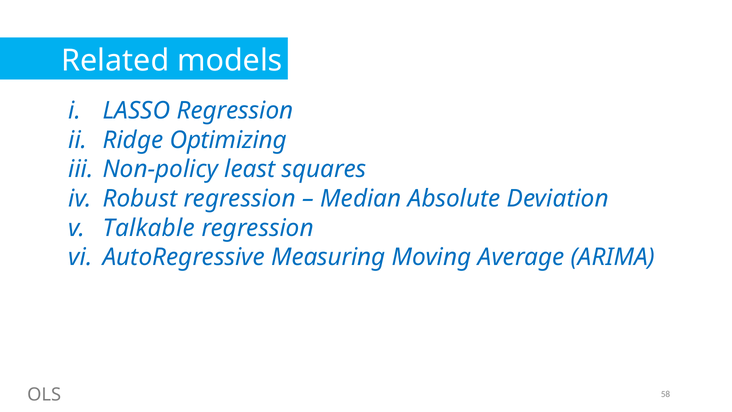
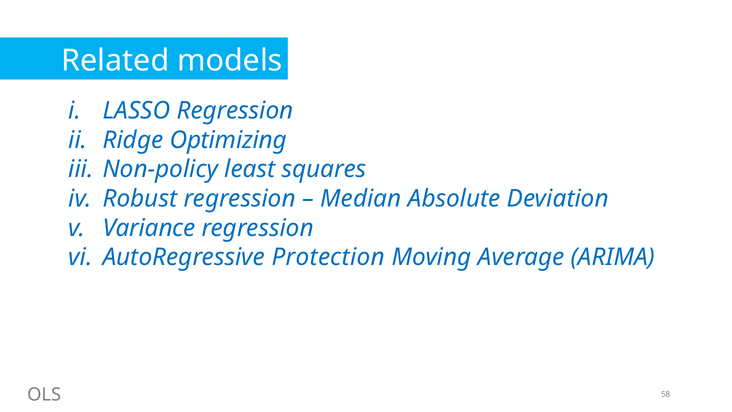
Talkable: Talkable -> Variance (149, 228)
Measuring: Measuring -> Protection (328, 257)
